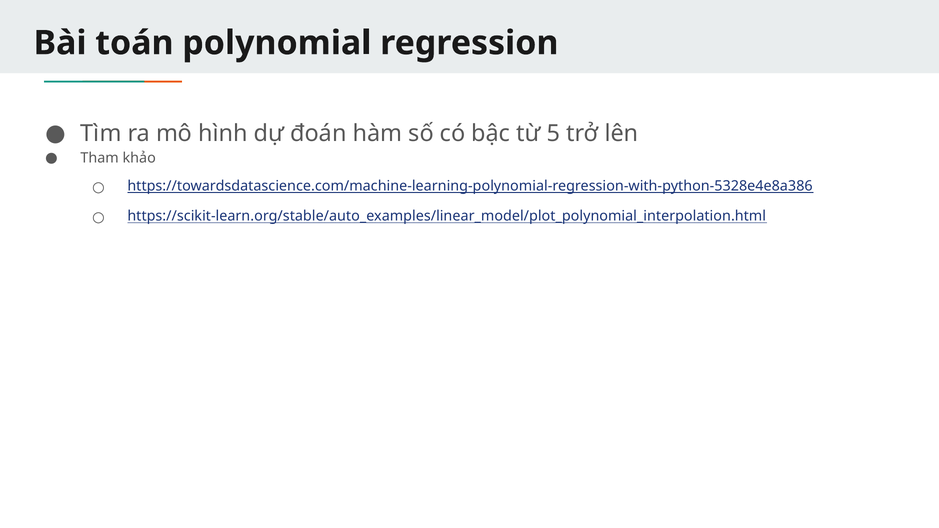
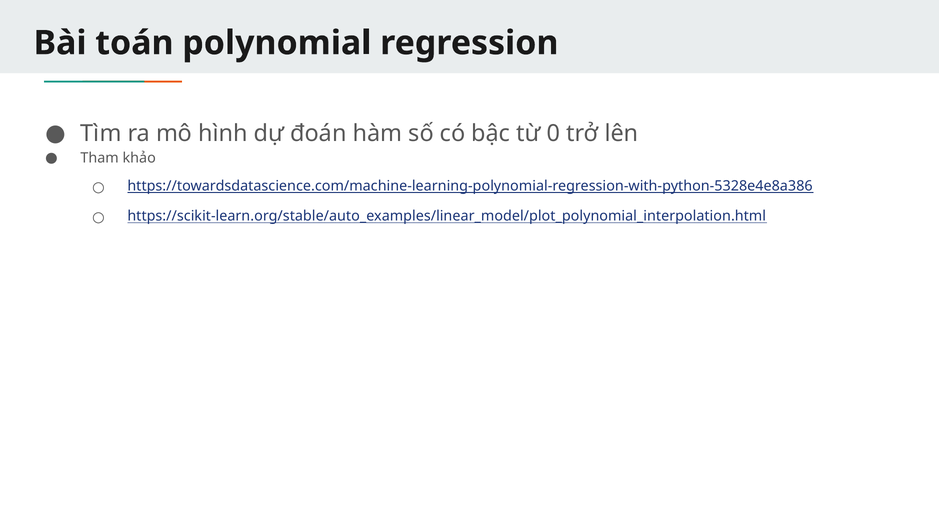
5: 5 -> 0 (553, 133)
